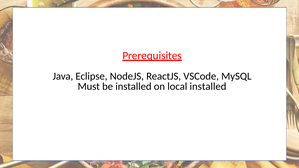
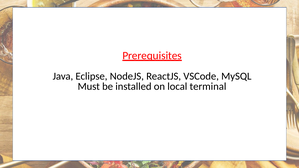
local installed: installed -> terminal (208, 86)
